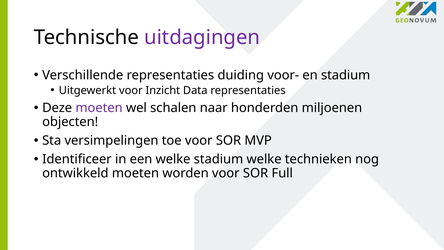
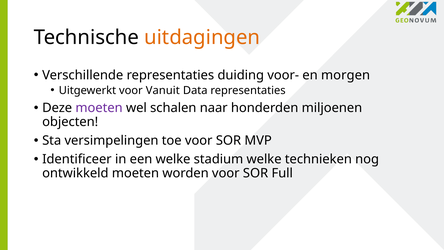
uitdagingen colour: purple -> orange (202, 37)
en stadium: stadium -> morgen (346, 75)
Inzicht: Inzicht -> Vanuit (163, 90)
